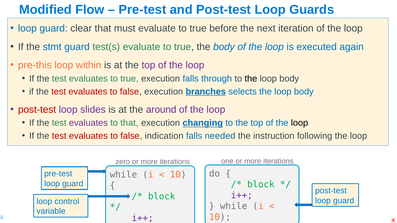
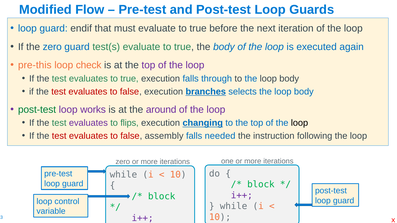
clear: clear -> endif (81, 28)
the stmt: stmt -> zero (52, 47)
within: within -> check (89, 65)
the colour: black -> blue (251, 79)
post-test colour: red -> green (37, 110)
slides: slides -> works (93, 110)
to that: that -> flips (129, 123)
indication: indication -> assembly (164, 136)
